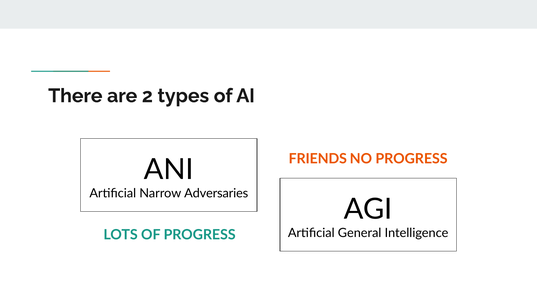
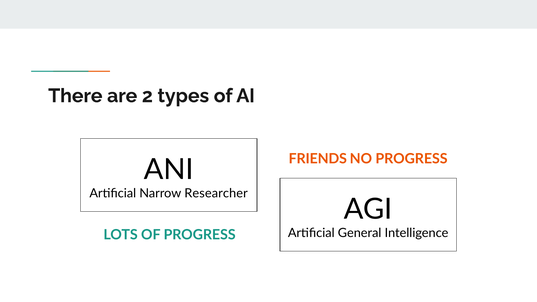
Adversaries: Adversaries -> Researcher (216, 193)
